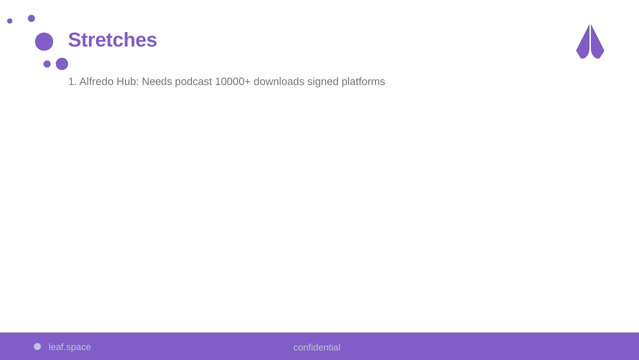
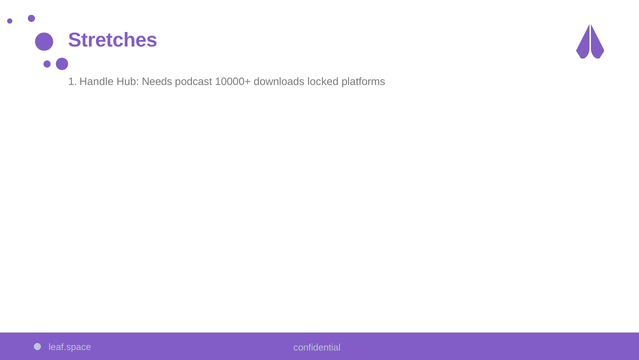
Alfredo: Alfredo -> Handle (96, 81)
signed: signed -> locked (323, 81)
